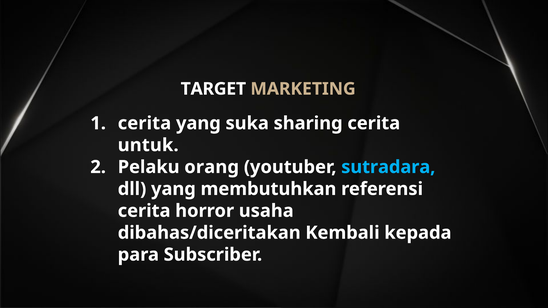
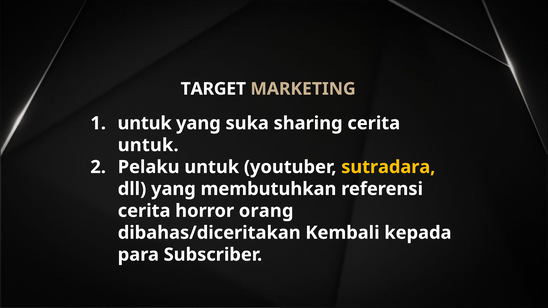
cerita: cerita -> untuk (145, 123)
Pelaku orang: orang -> untuk (212, 167)
sutradara colour: light blue -> yellow (388, 167)
usaha: usaha -> orang (266, 211)
